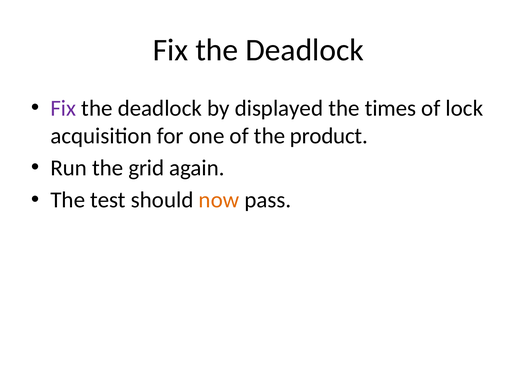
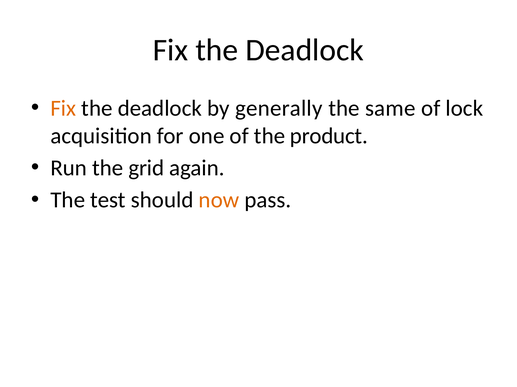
Fix colour: purple -> orange (63, 108)
displayed: displayed -> generally (279, 108)
times: times -> same (390, 108)
